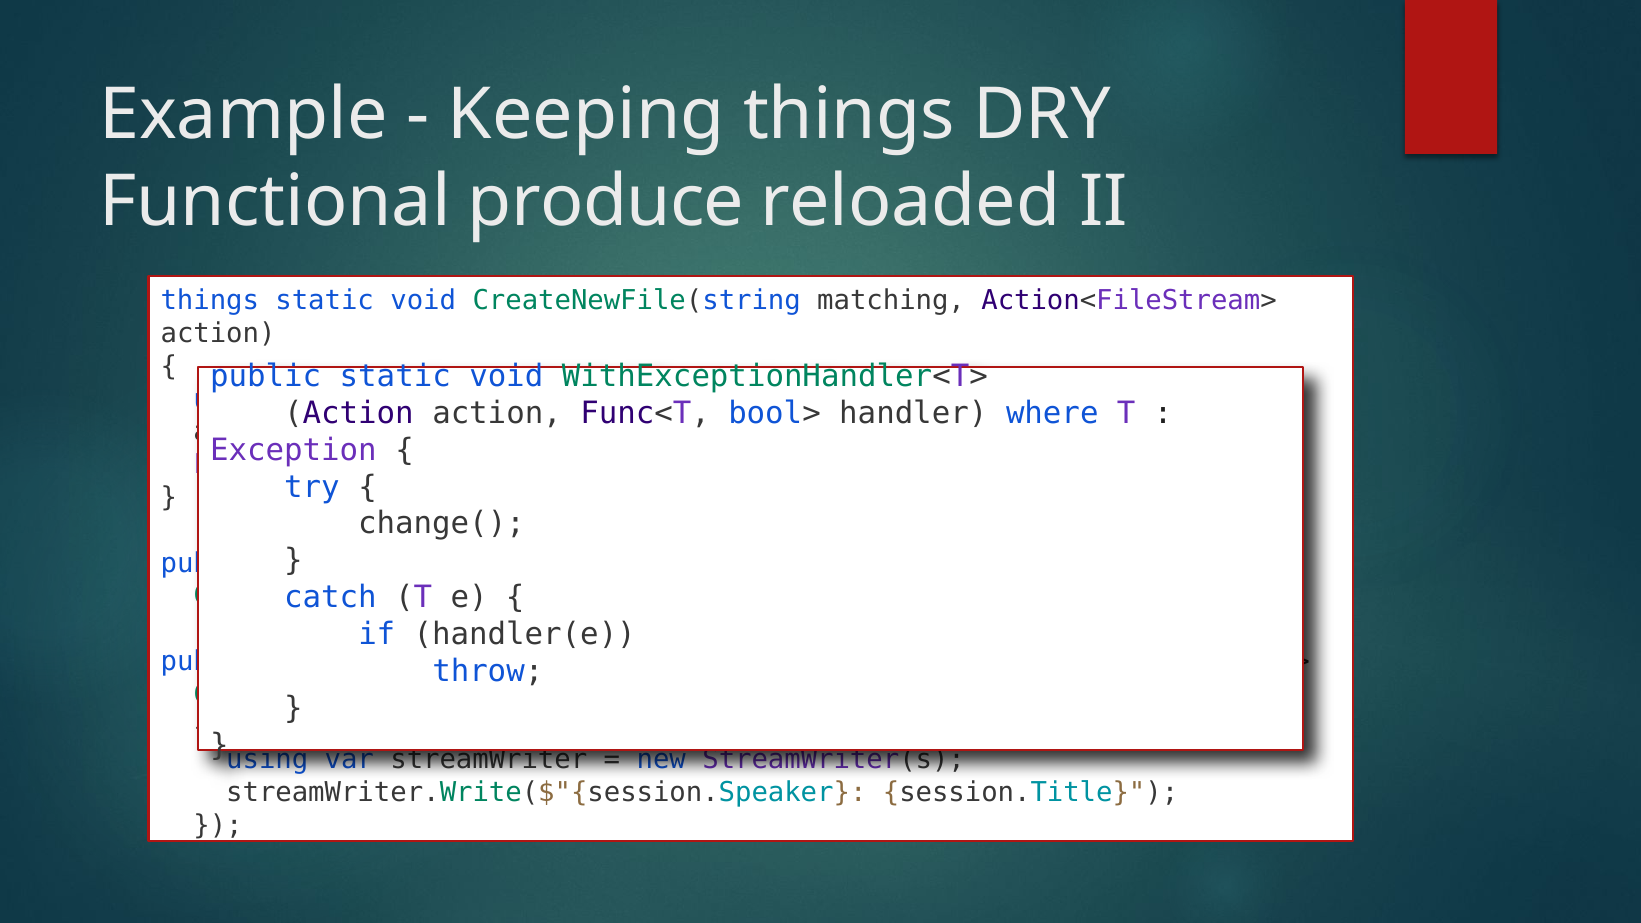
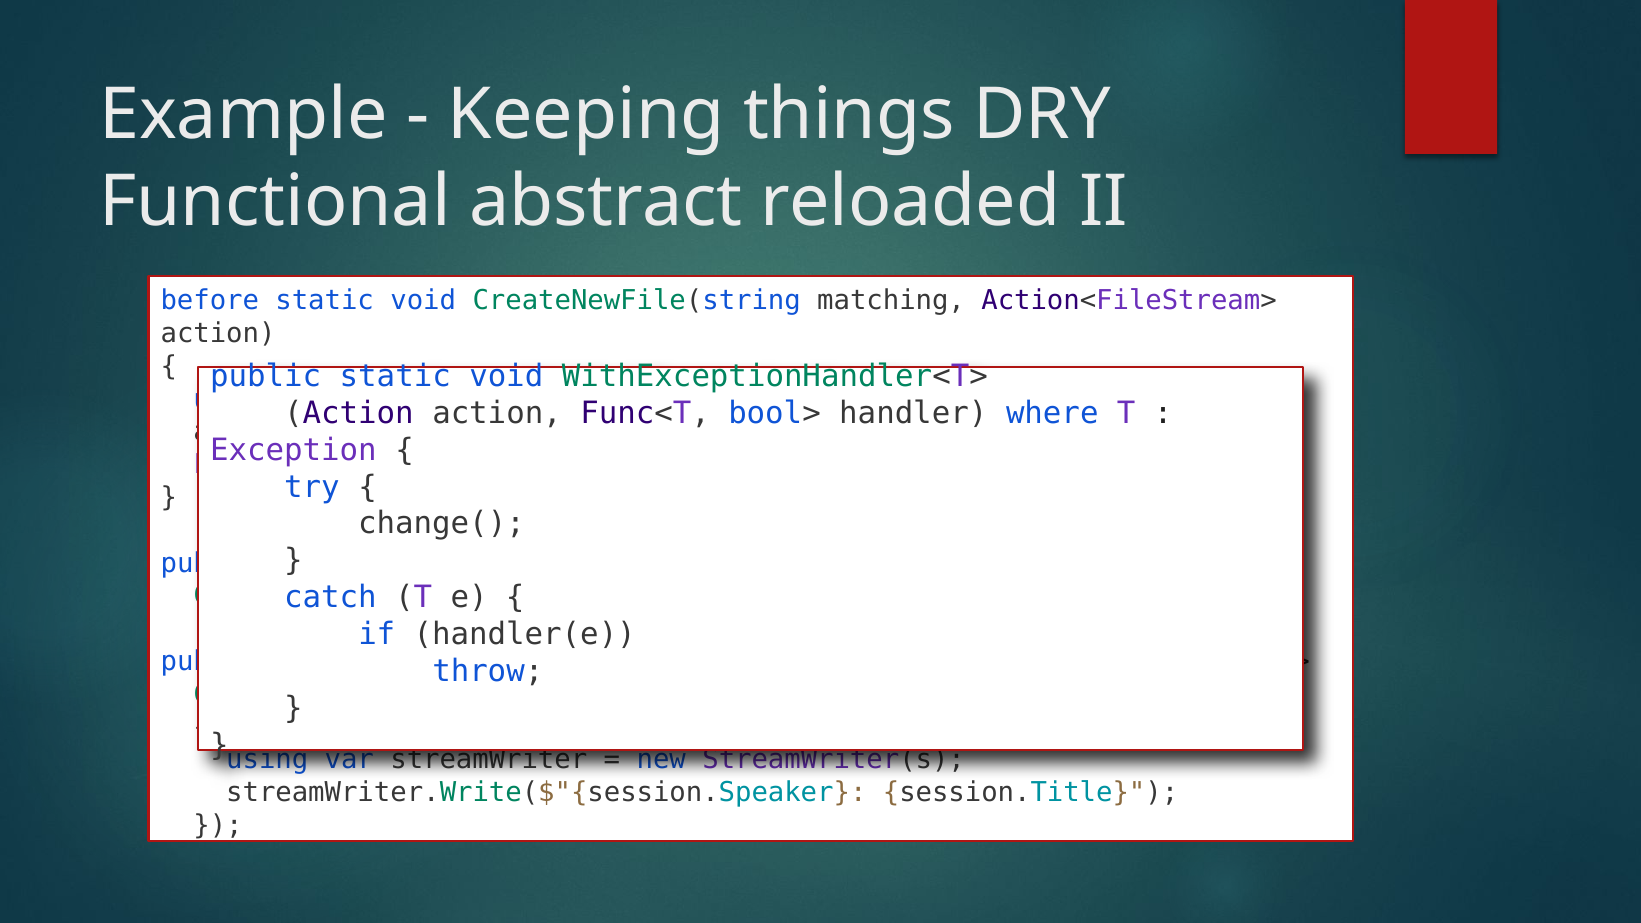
produce: produce -> abstract (606, 201)
things: things -> before (210, 301)
